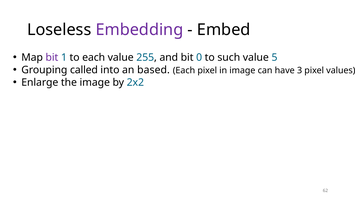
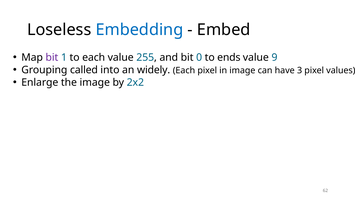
Embedding colour: purple -> blue (139, 30)
such: such -> ends (229, 57)
5: 5 -> 9 (274, 57)
based: based -> widely (154, 70)
